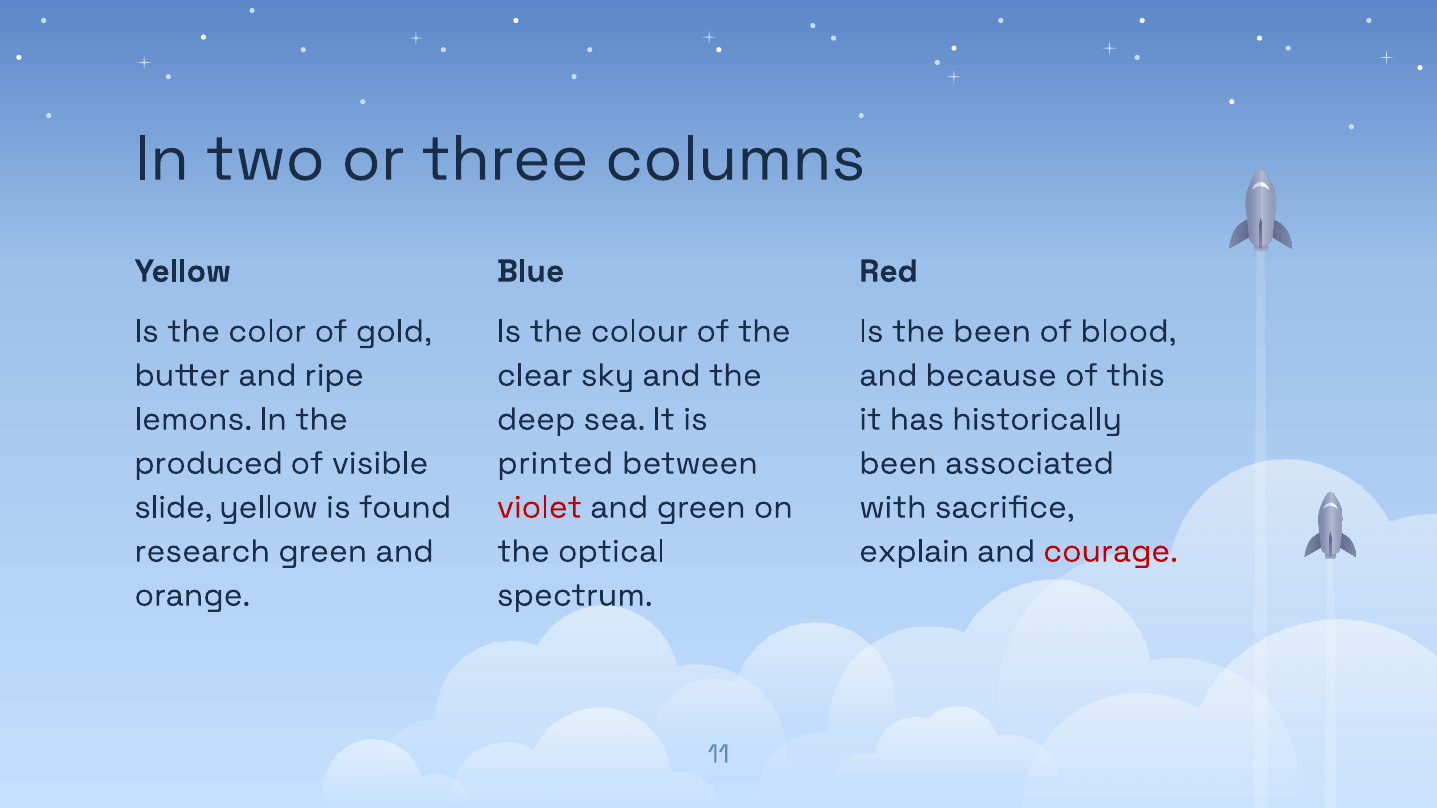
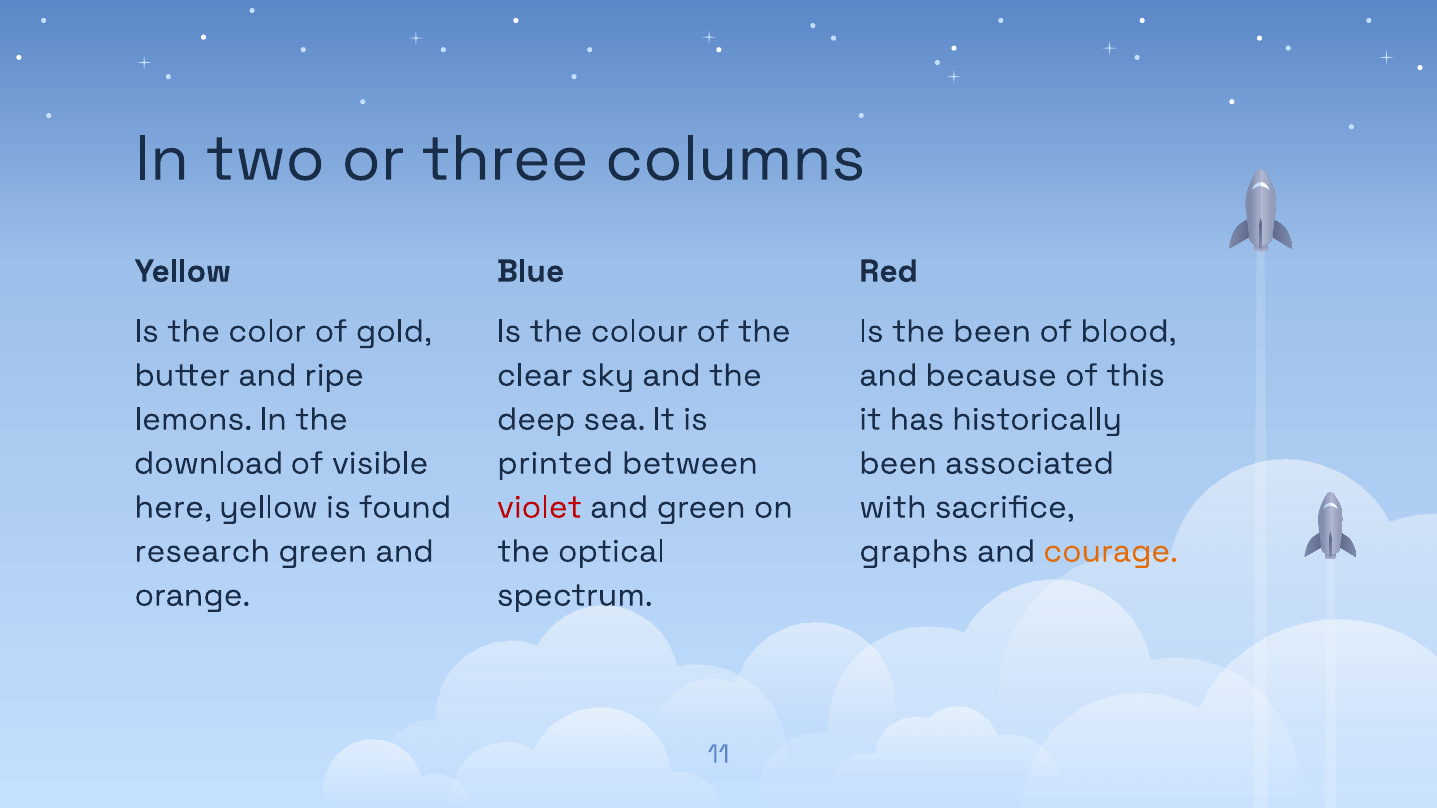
produced: produced -> download (209, 463)
slide: slide -> here (173, 507)
explain: explain -> graphs (914, 551)
courage colour: red -> orange (1111, 551)
